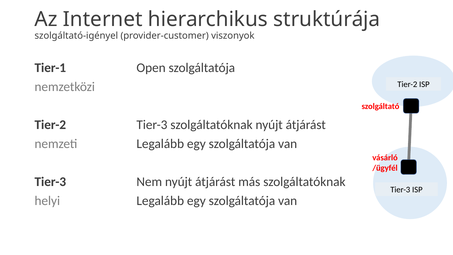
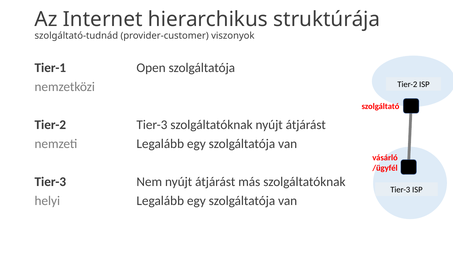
szolgáltató-igényel: szolgáltató-igényel -> szolgáltató-tudnád (76, 36)
